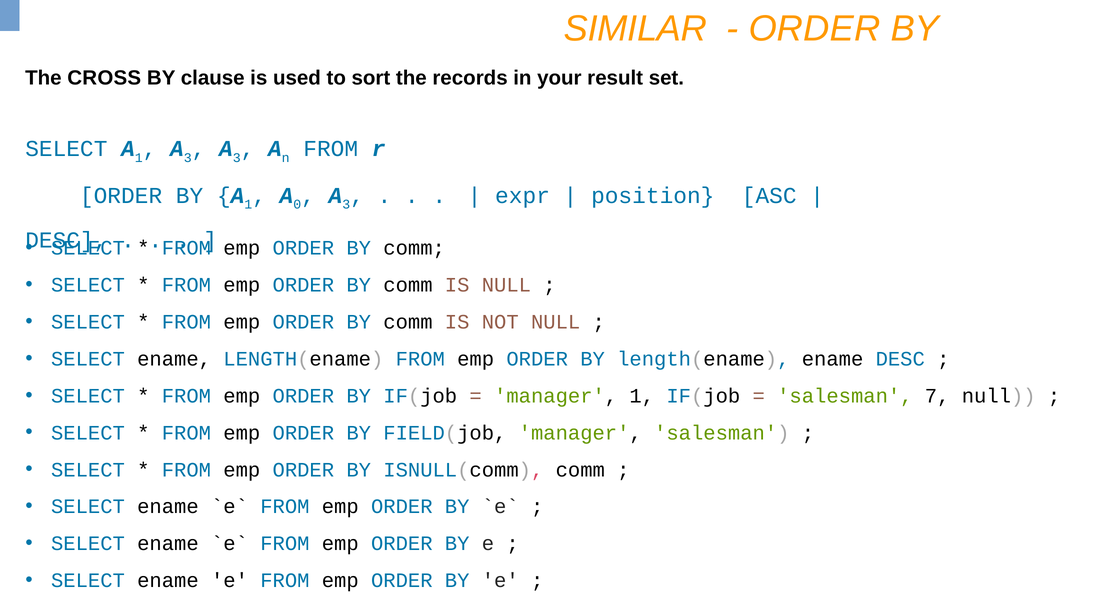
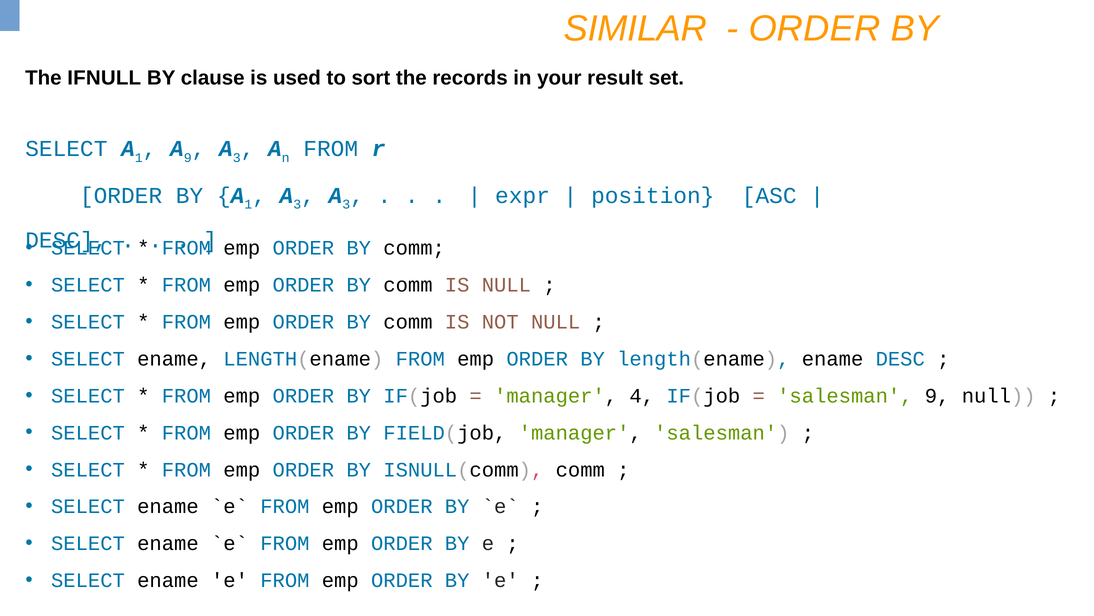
CROSS: CROSS -> IFNULL (104, 78)
3: 3 -> 9 (188, 158)
0: 0 -> 3 (297, 204)
manager 1: 1 -> 4 (642, 395)
salesman 7: 7 -> 9 (937, 395)
